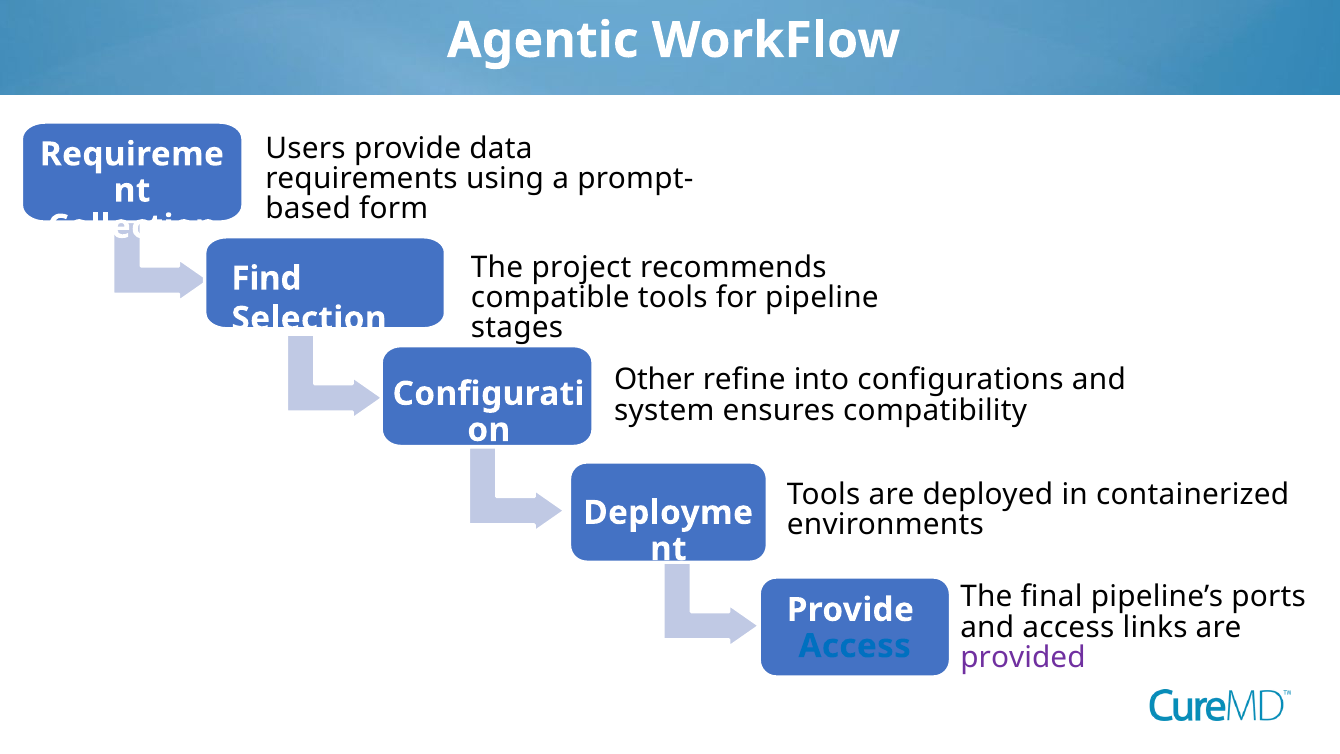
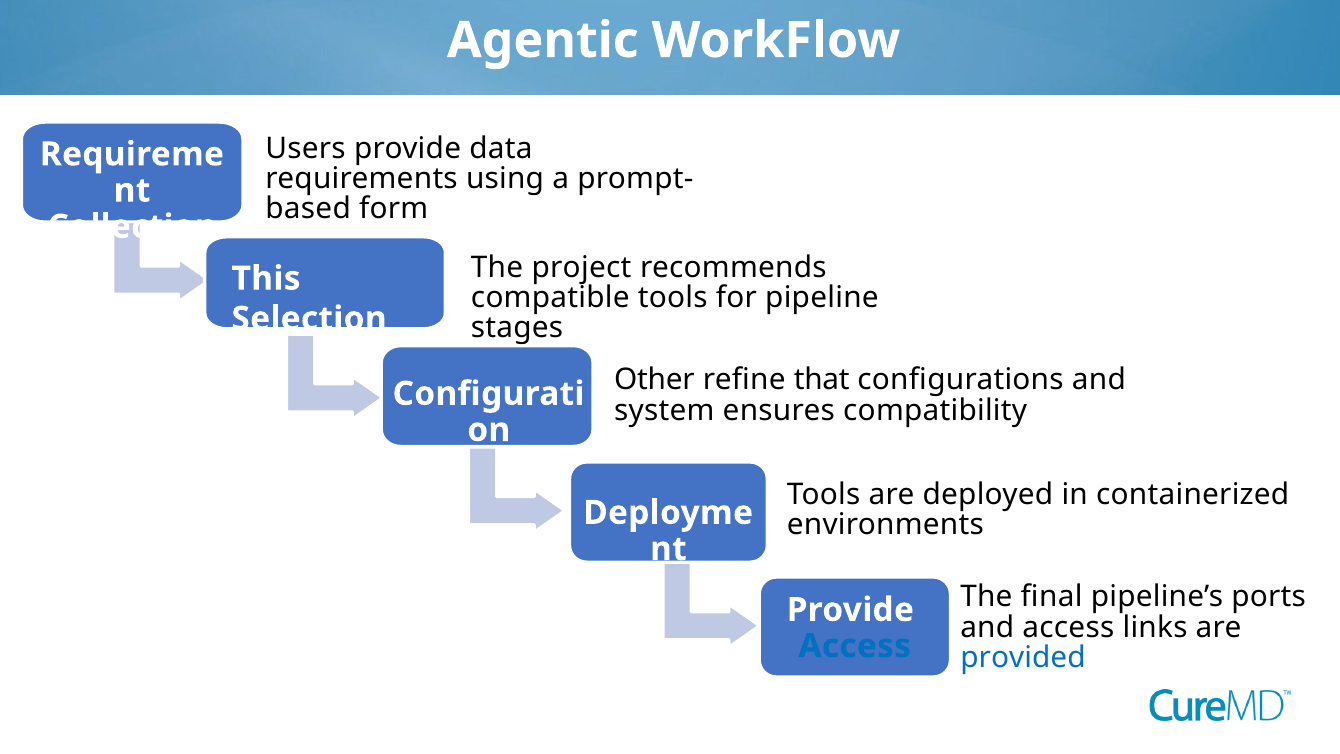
Find: Find -> This (266, 278)
into: into -> that (822, 380)
provided colour: purple -> blue (1023, 657)
